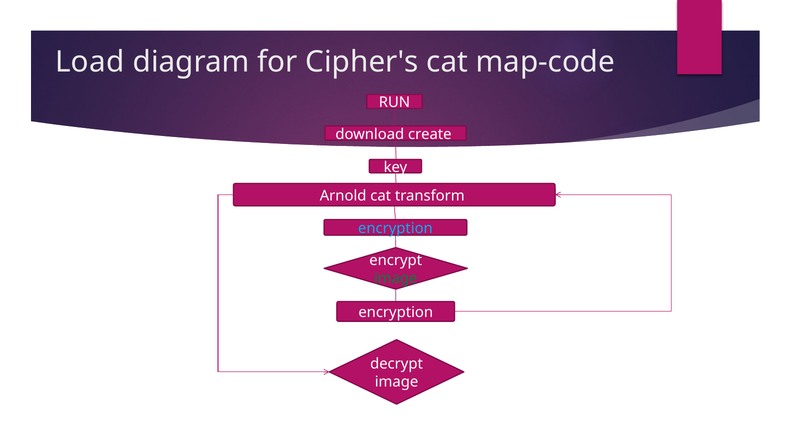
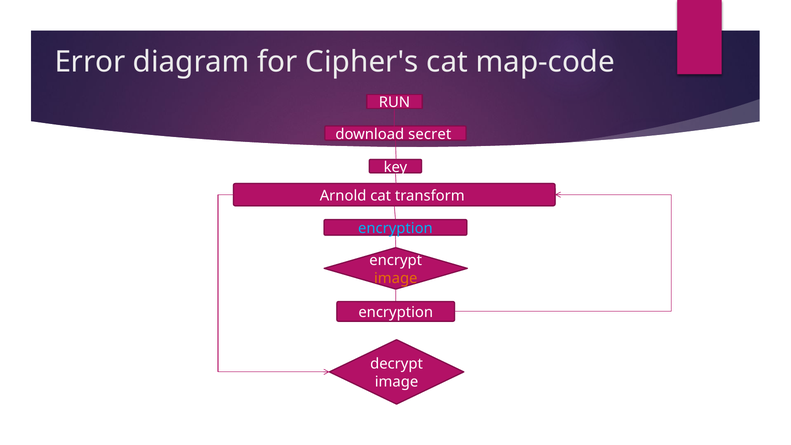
Load: Load -> Error (90, 62)
create: create -> secret (430, 134)
image colour: green -> orange (396, 278)
